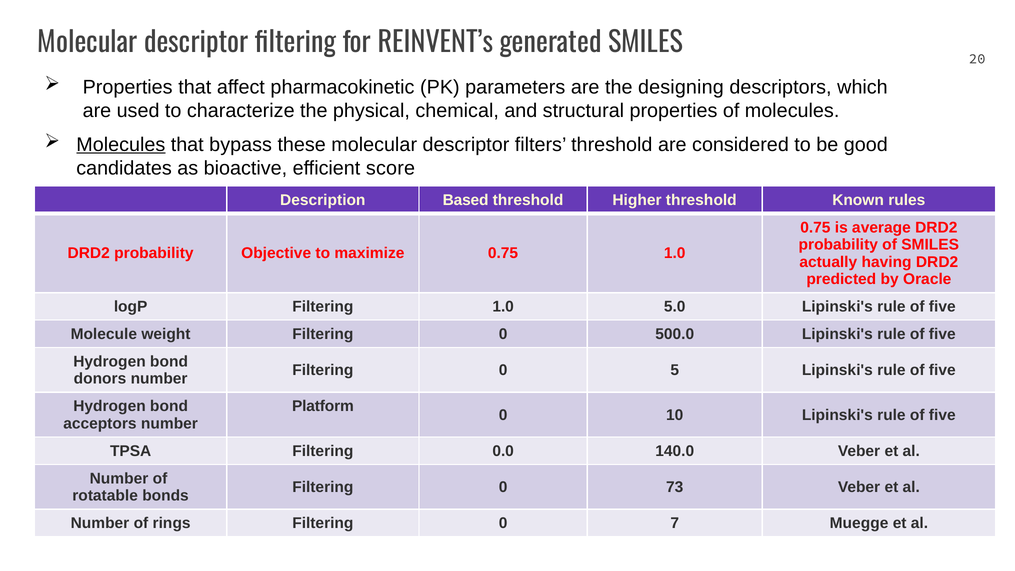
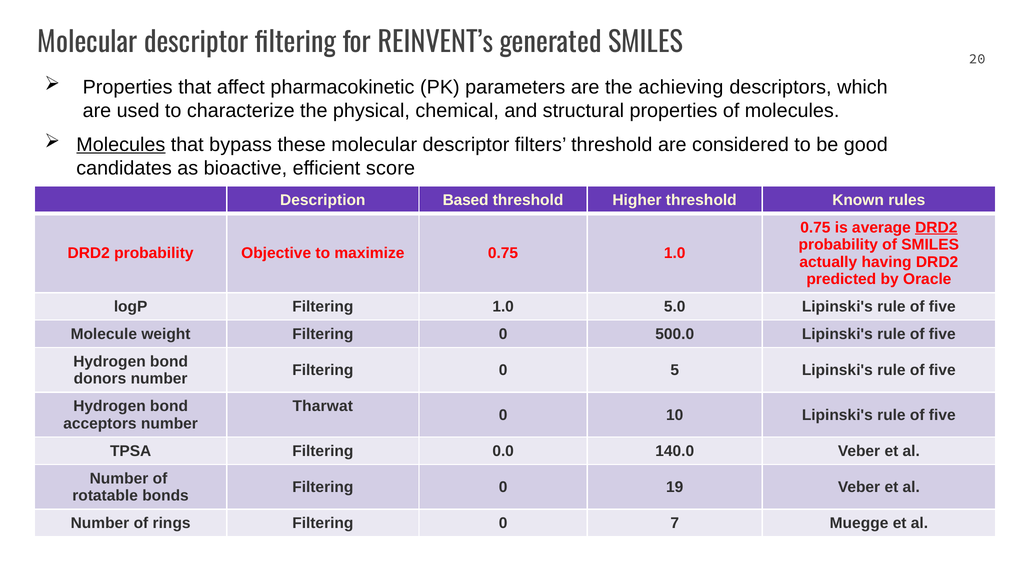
designing: designing -> achieving (681, 87)
DRD2 underline: none -> present (936, 227)
Platform: Platform -> Tharwat (323, 406)
73: 73 -> 19 (675, 487)
